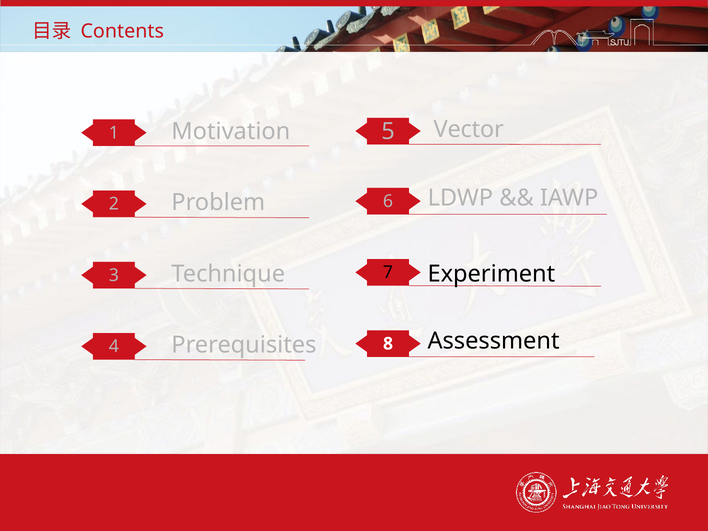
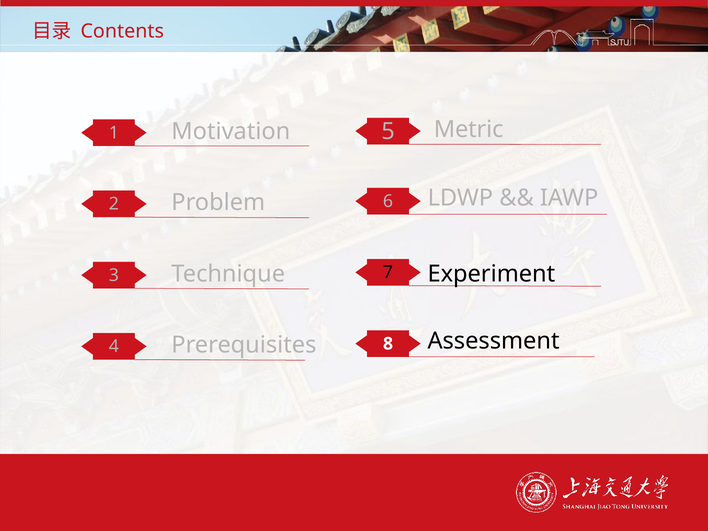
Vector: Vector -> Metric (469, 129)
